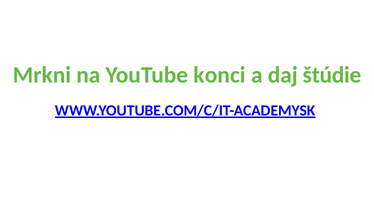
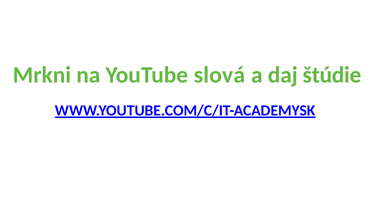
konci: konci -> slová (220, 75)
